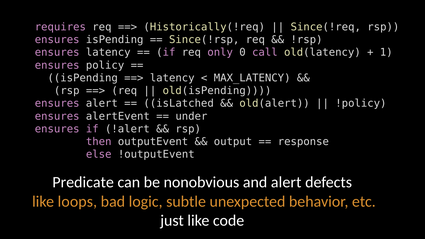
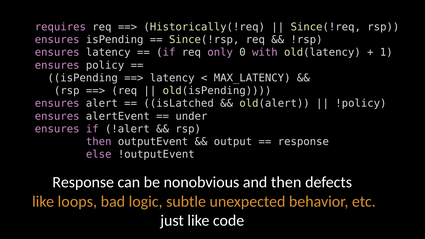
call: call -> with (265, 52)
Predicate: Predicate -> Response (83, 182)
and alert: alert -> then (286, 182)
